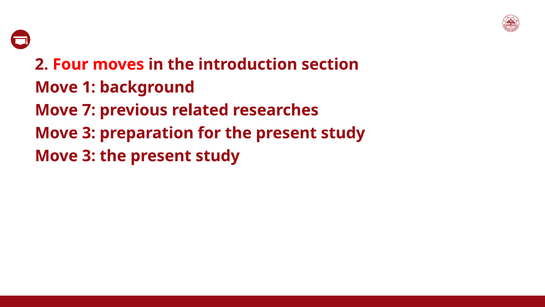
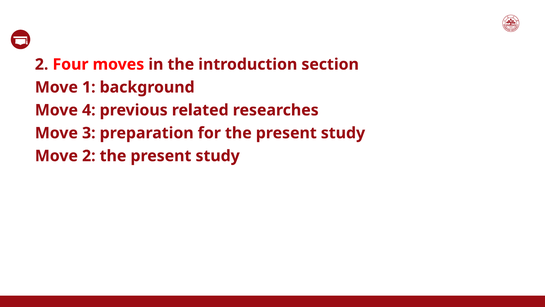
7: 7 -> 4 (89, 110)
3: 3 -> 2 (89, 156)
